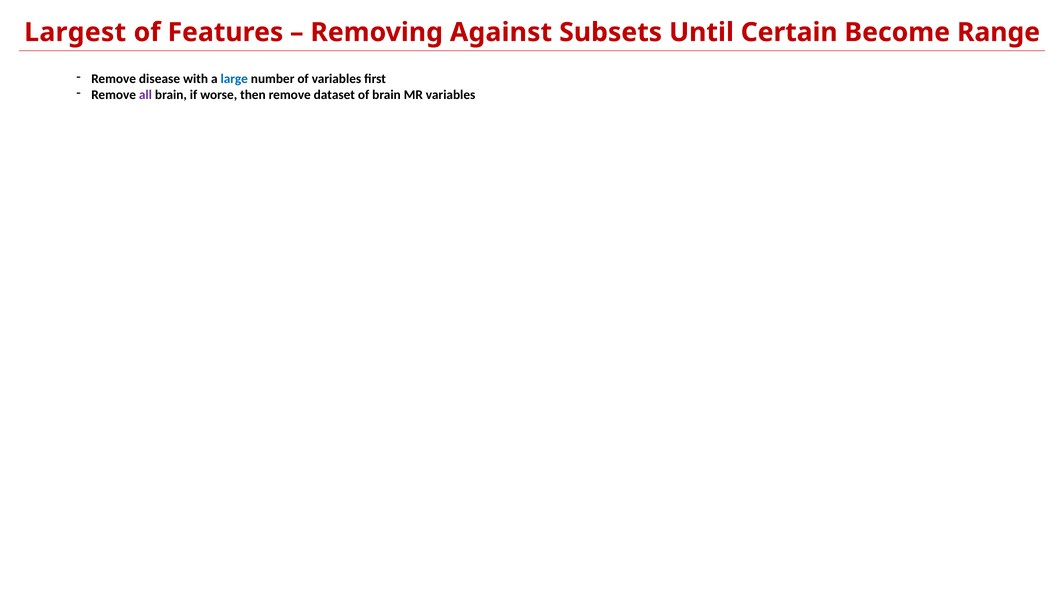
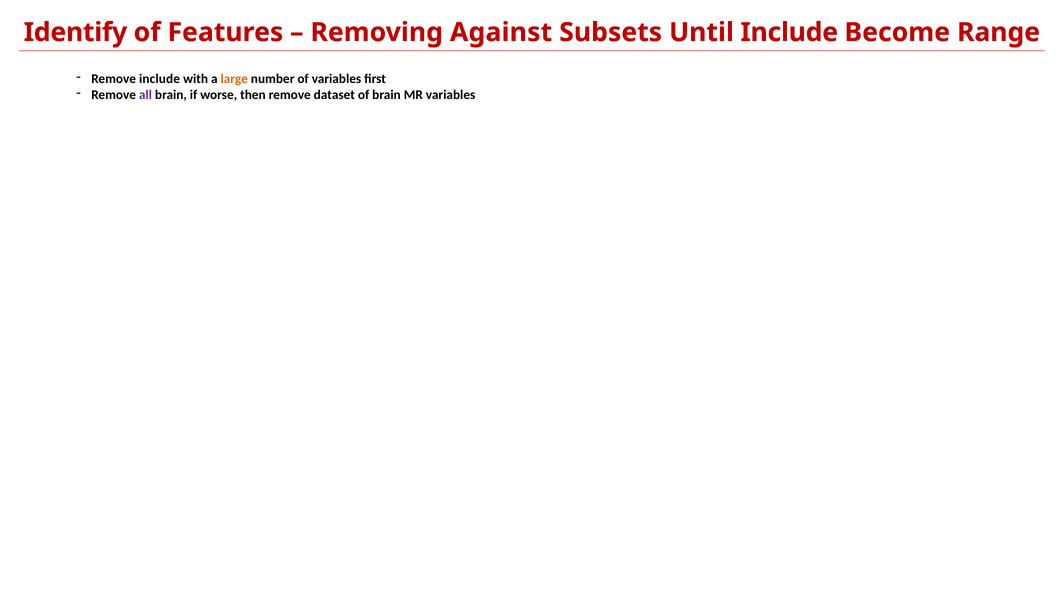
Largest: Largest -> Identify (75, 32)
Until Certain: Certain -> Include (789, 32)
Remove disease: disease -> include (160, 79)
large colour: blue -> orange (234, 79)
